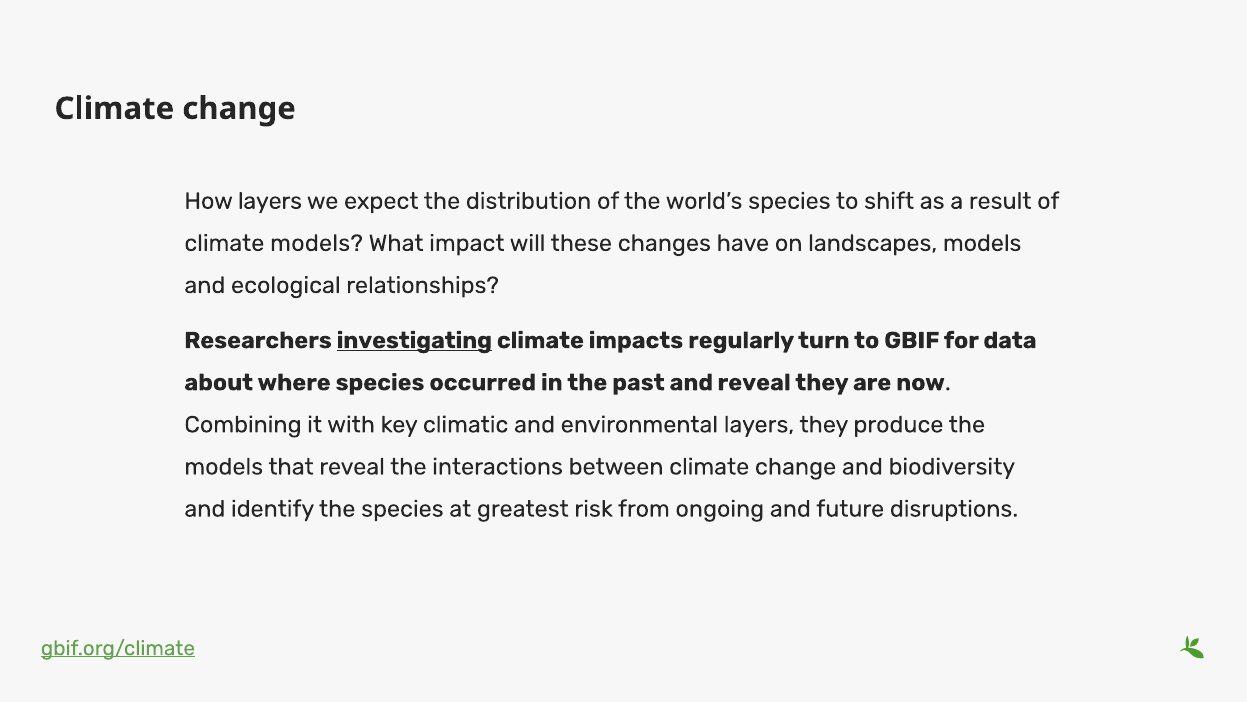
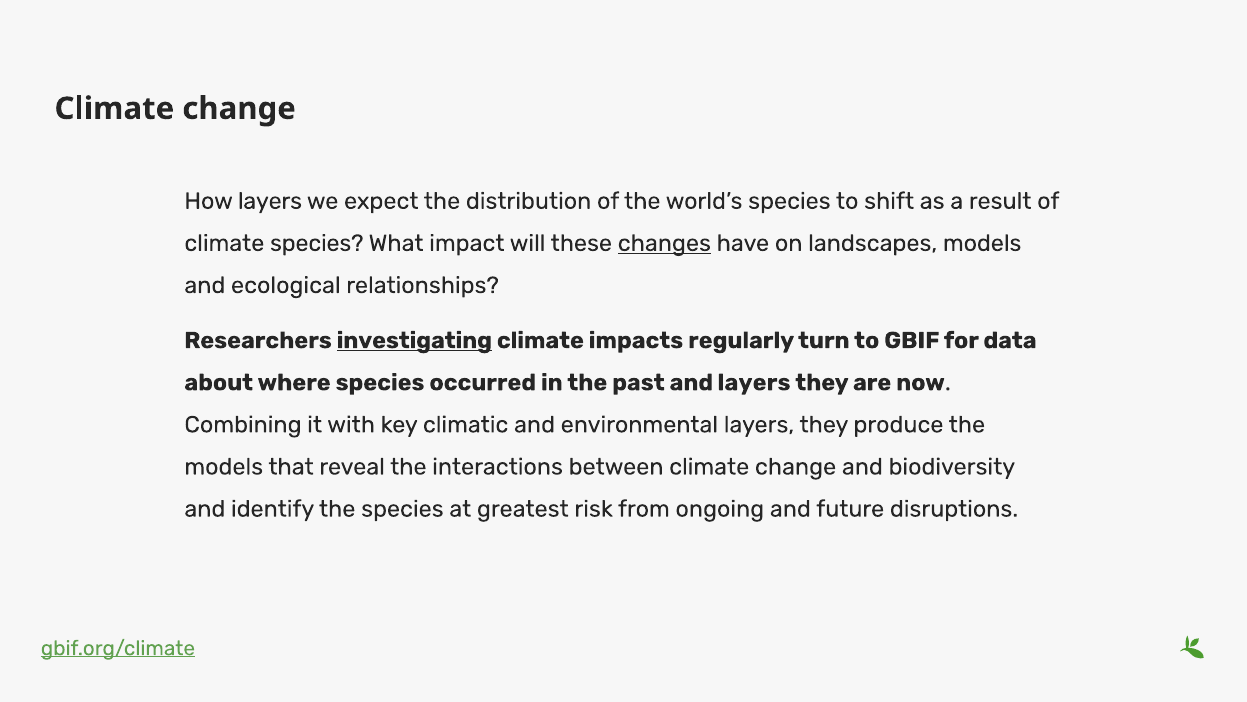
climate models: models -> species (317, 243)
changes underline: none -> present (664, 243)
and reveal: reveal -> layers (754, 382)
